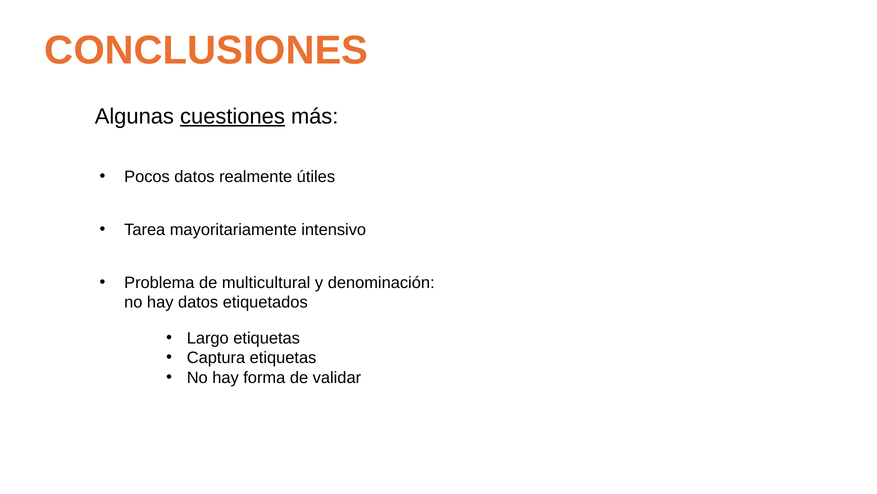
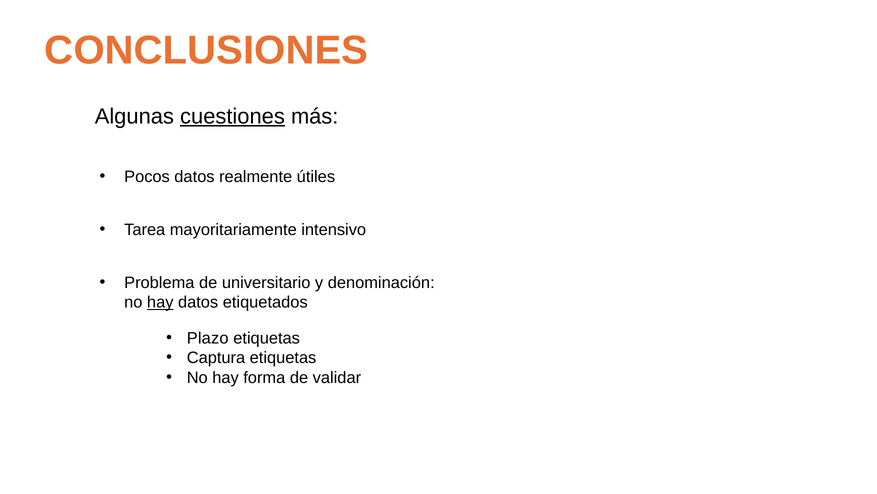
multicultural: multicultural -> universitario (266, 282)
hay underline: none -> present (160, 302)
Largo: Largo -> Plazo (208, 338)
